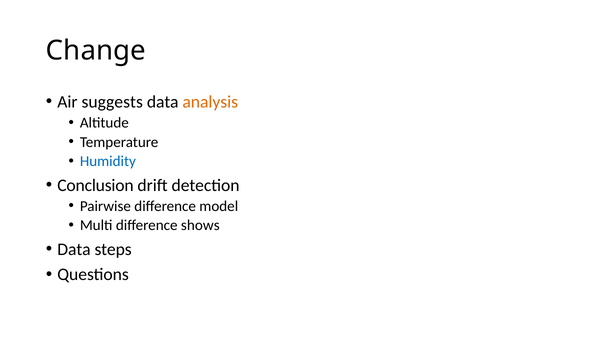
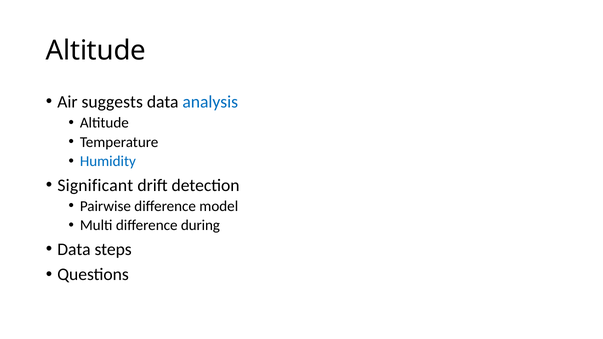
Change: Change -> Altitude (96, 51)
analysis colour: orange -> blue (210, 102)
Conclusion: Conclusion -> Significant (95, 185)
shows: shows -> during (200, 226)
